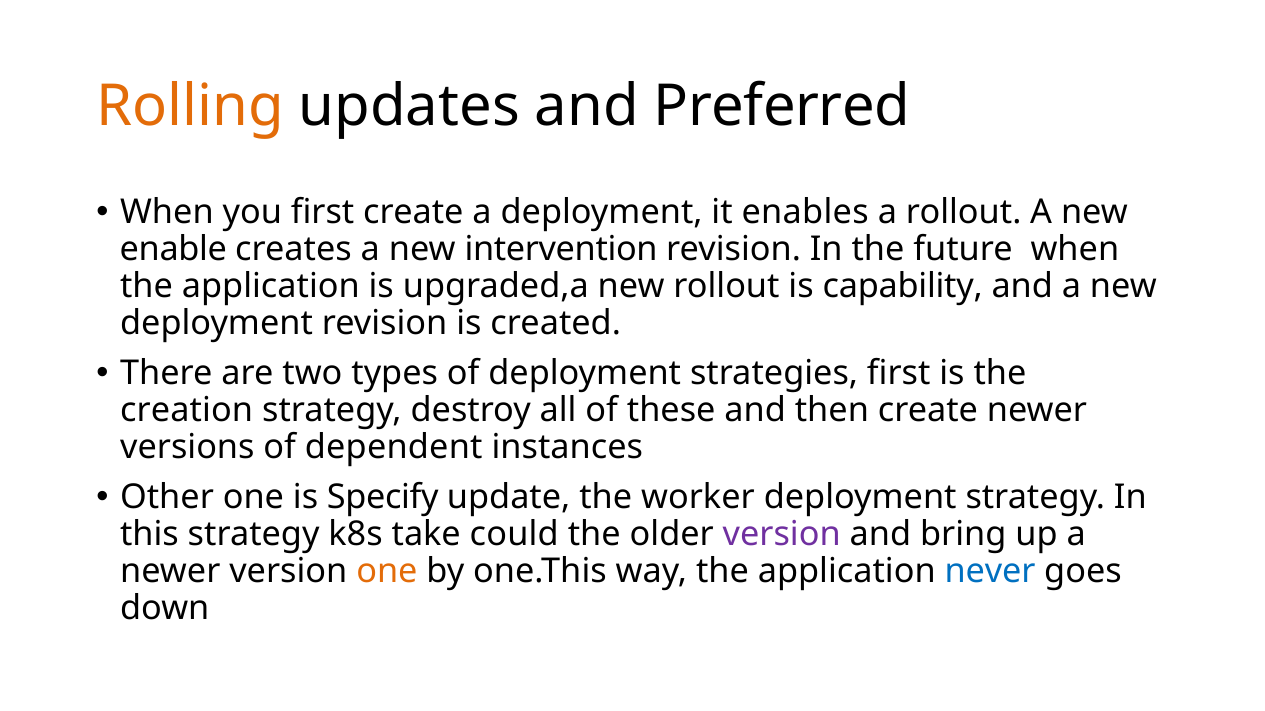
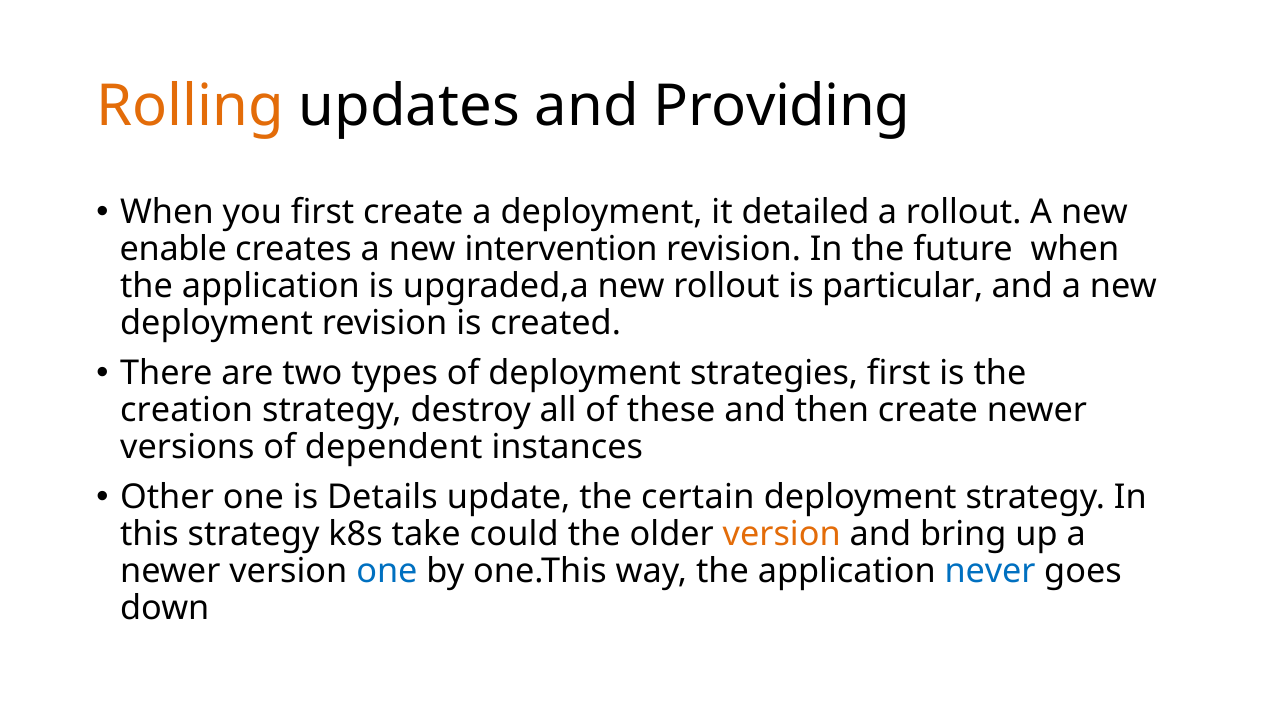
Preferred: Preferred -> Providing (782, 106)
enables: enables -> detailed (805, 212)
capability: capability -> particular (903, 286)
Specify: Specify -> Details (382, 498)
worker: worker -> certain (698, 498)
version colour: purple -> orange (782, 535)
one colour: orange -> blue (387, 572)
